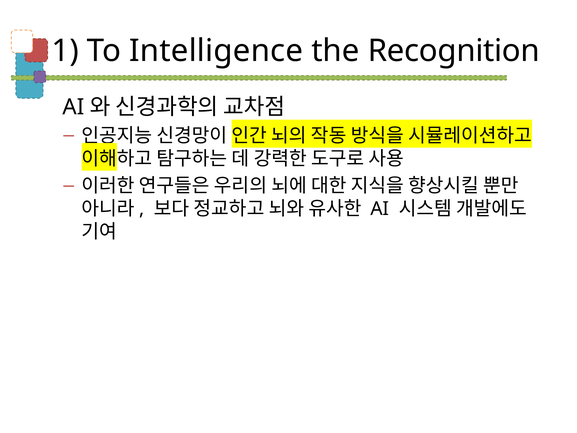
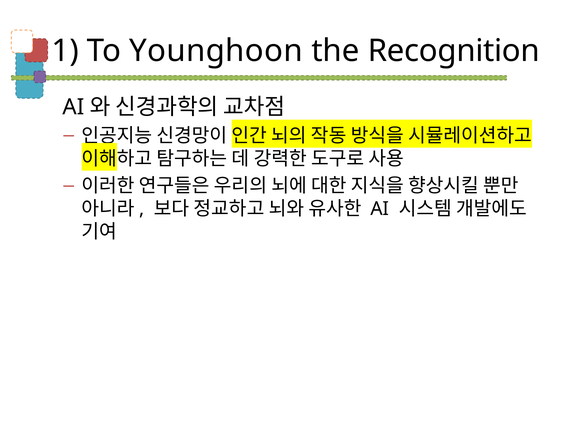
Intelligence: Intelligence -> Younghoon (216, 51)
